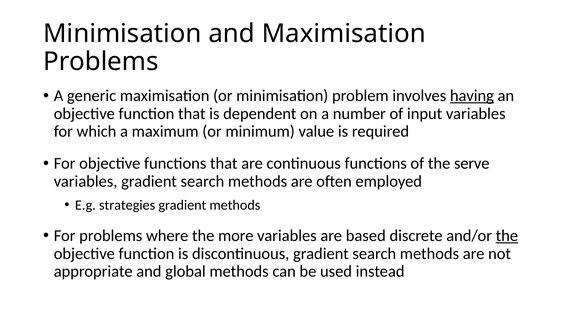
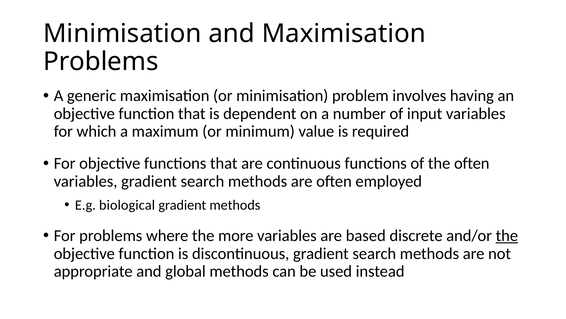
having underline: present -> none (472, 96)
the serve: serve -> often (472, 163)
strategies: strategies -> biological (127, 205)
